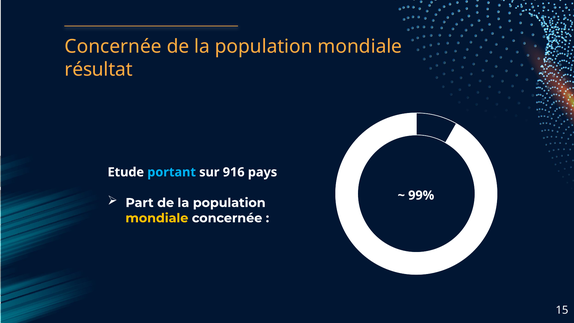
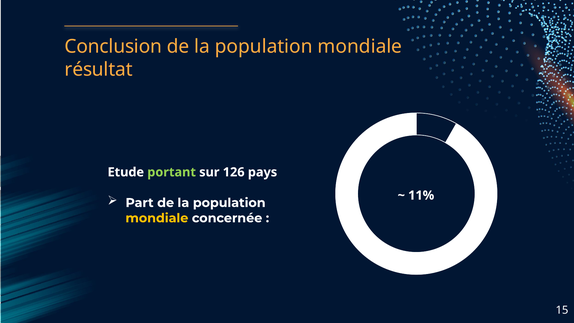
Concernée: Concernée -> Conclusion (113, 46)
portant colour: light blue -> light green (172, 172)
916: 916 -> 126 (234, 172)
99%: 99% -> 11% (421, 195)
